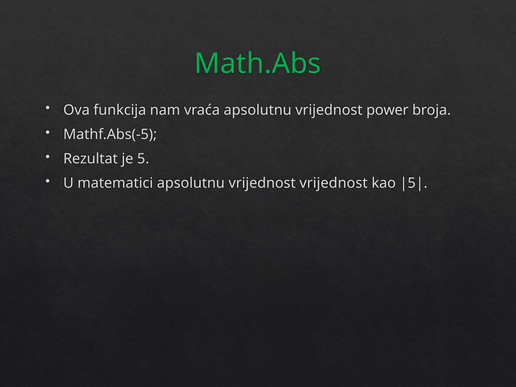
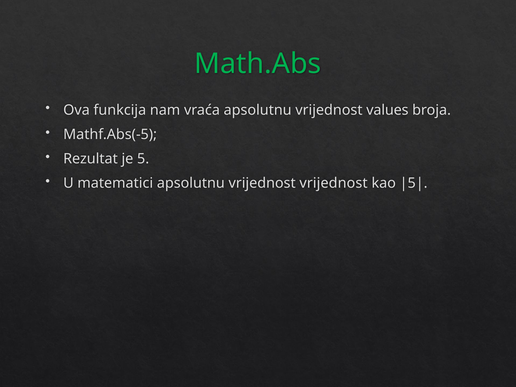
power: power -> values (387, 110)
